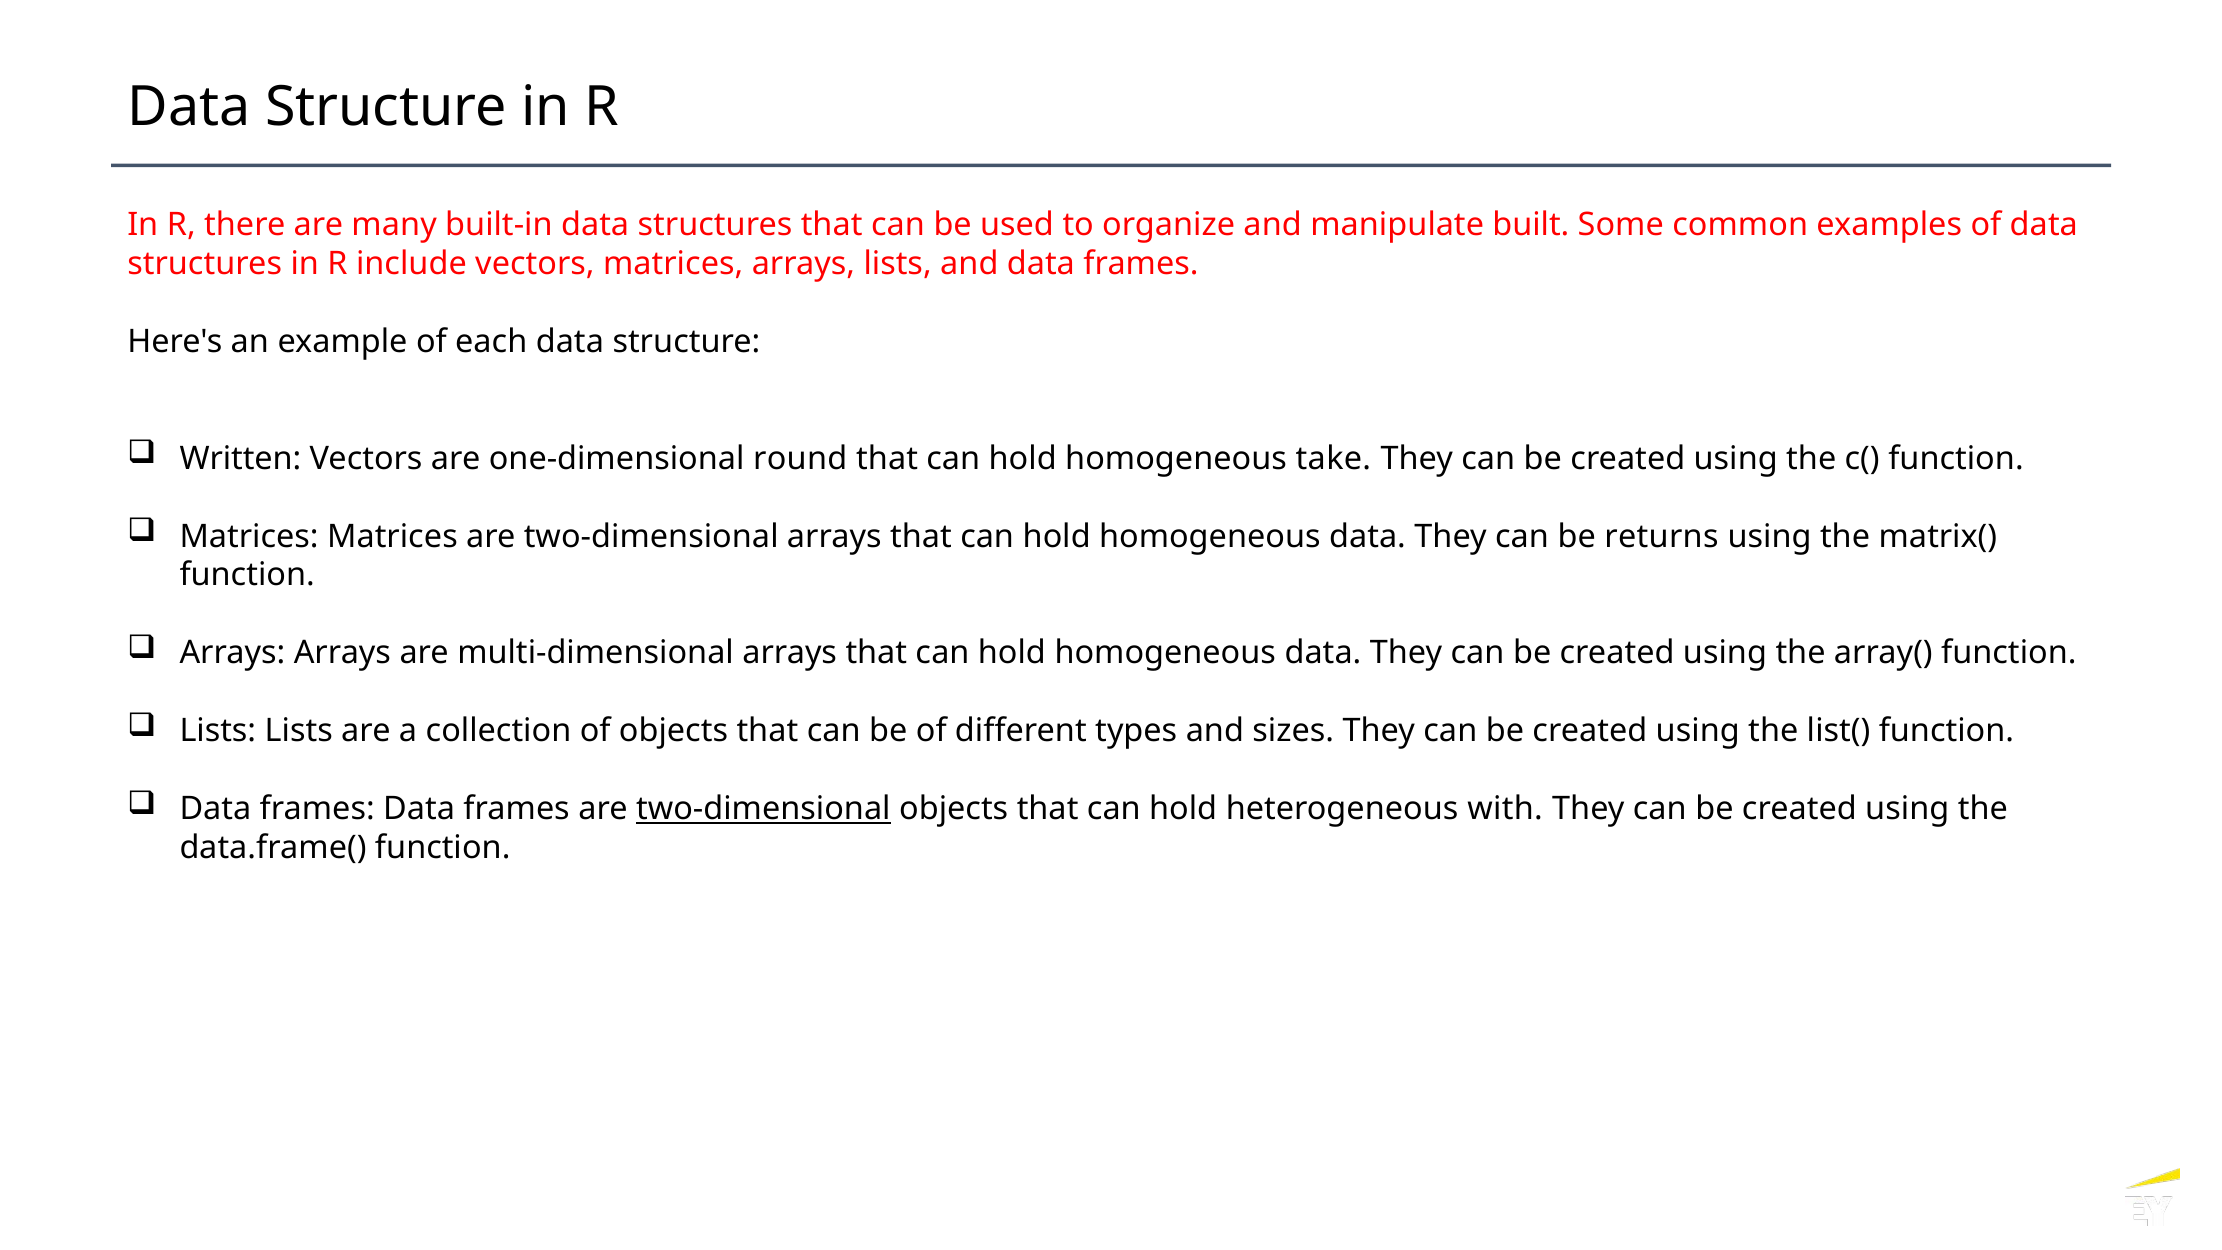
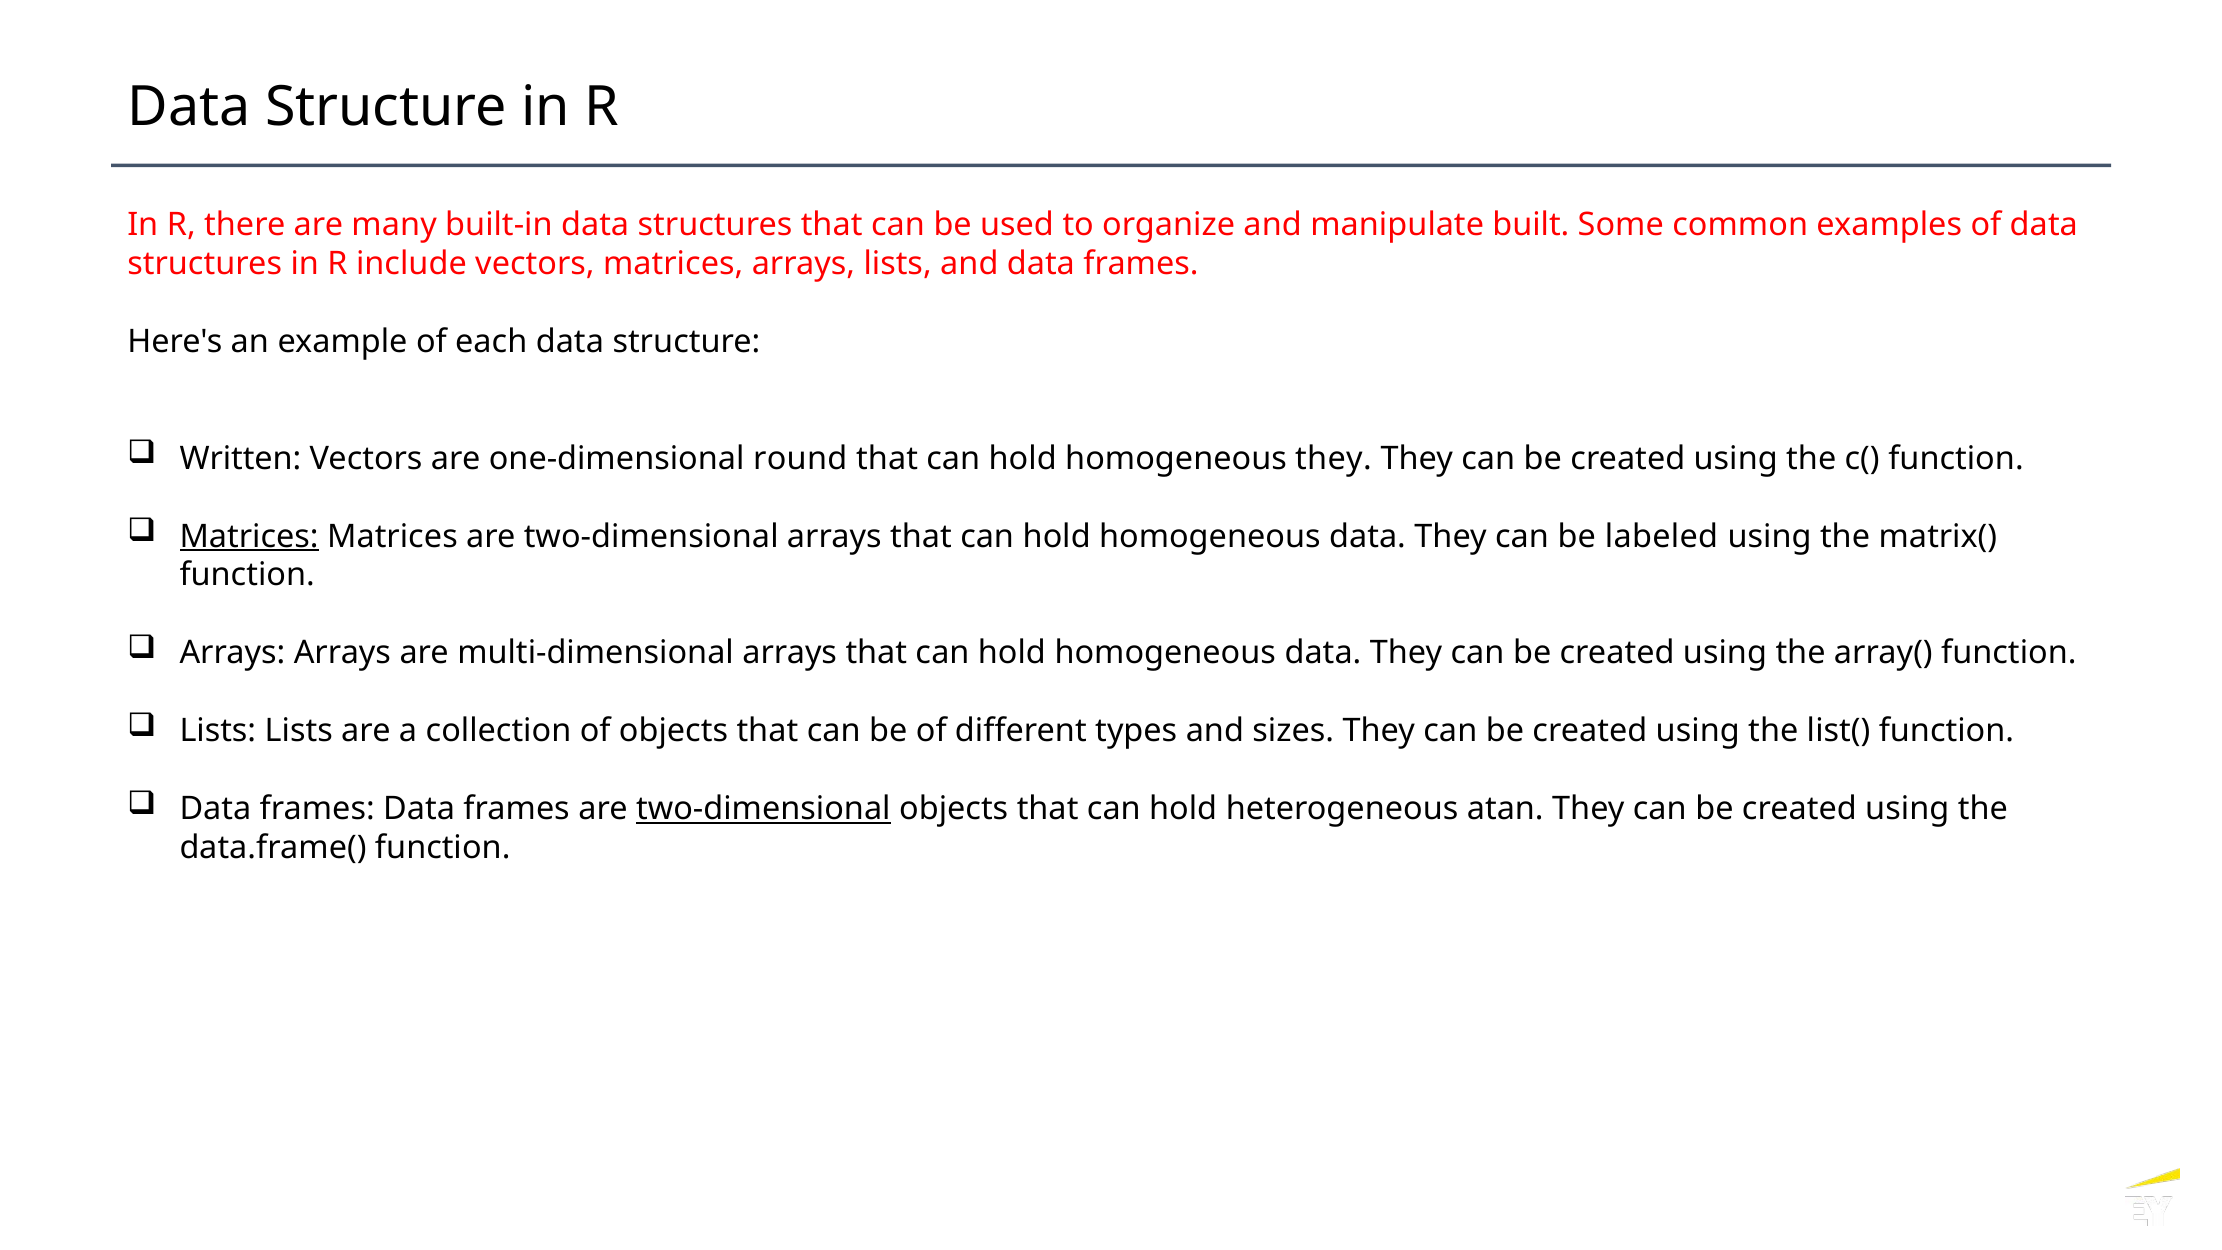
homogeneous take: take -> they (1333, 458)
Matrices underline: none -> present (249, 536)
returns: returns -> labeled (1661, 536)
with: with -> atan (1505, 809)
